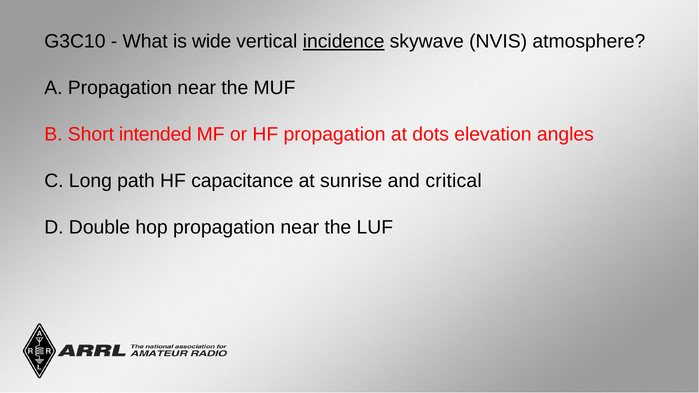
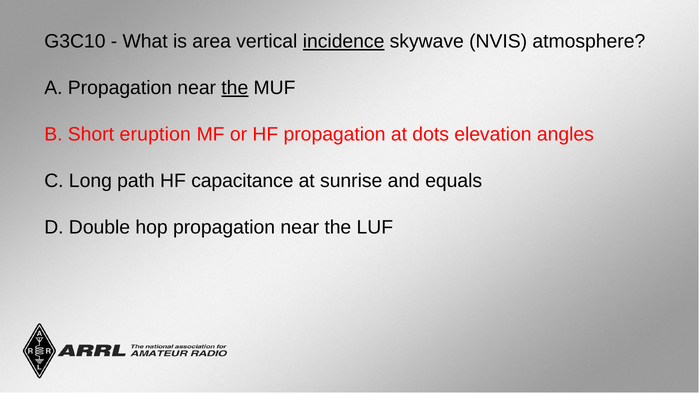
wide: wide -> area (212, 41)
the underline: none -> present (235, 88)
intended: intended -> eruption (155, 134)
critical: critical -> equals (454, 181)
